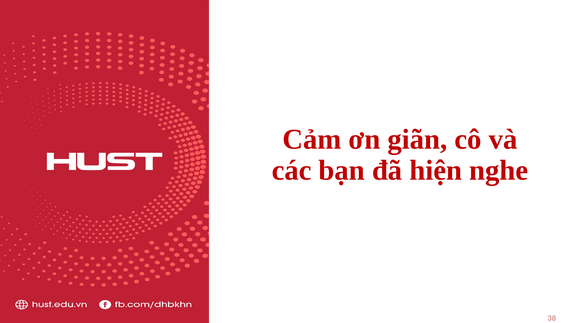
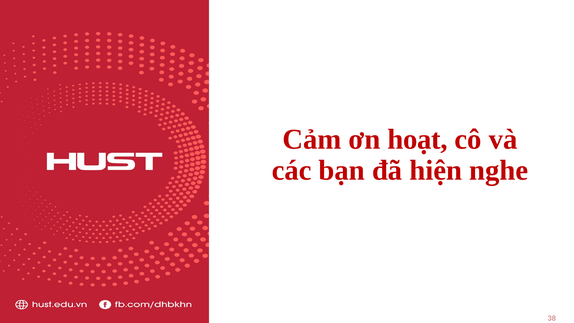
giãn: giãn -> hoạt (418, 139)
